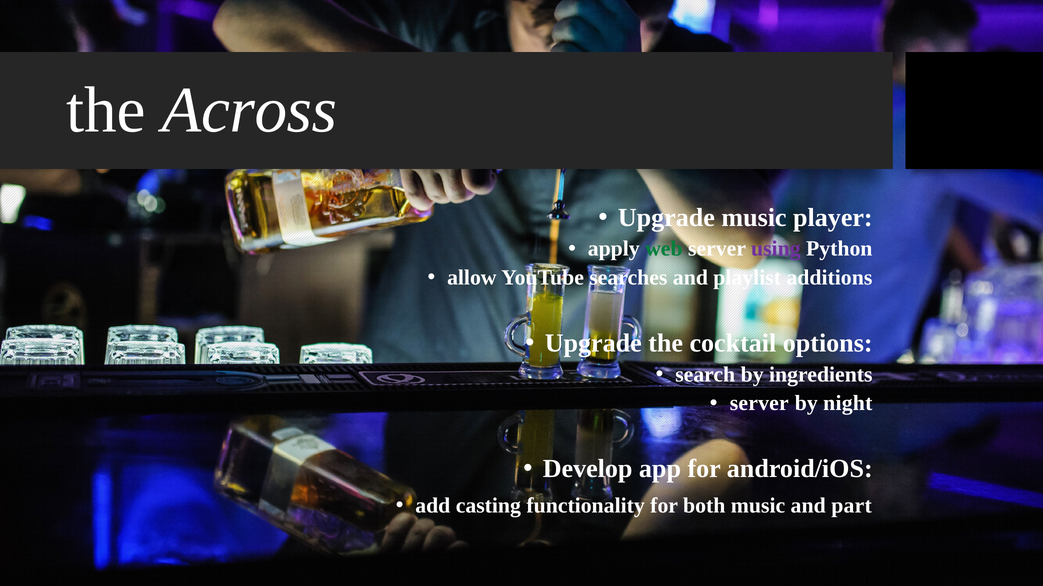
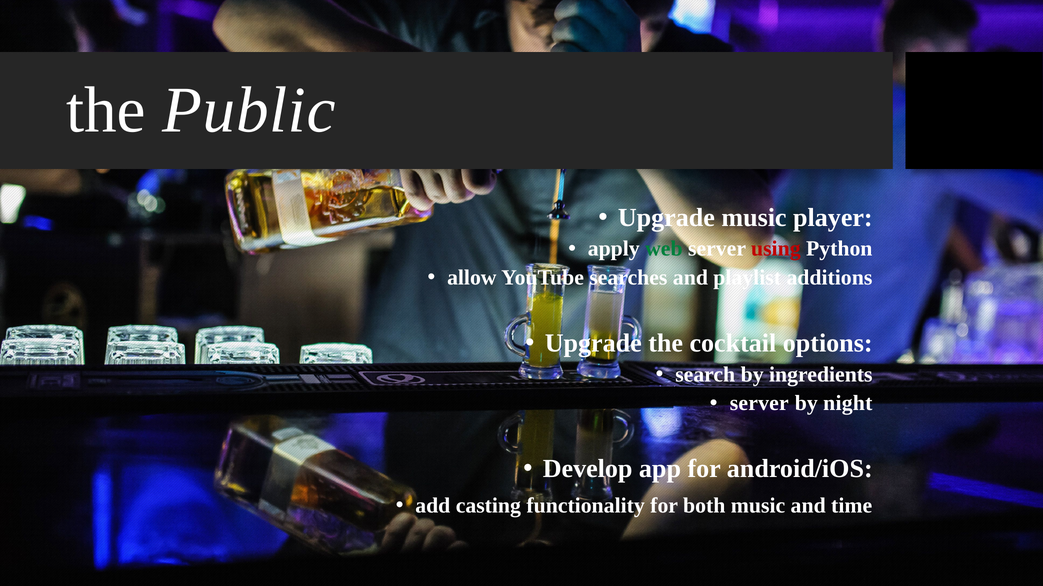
Across: Across -> Public (249, 110)
using colour: purple -> red (776, 249)
part: part -> time (852, 506)
